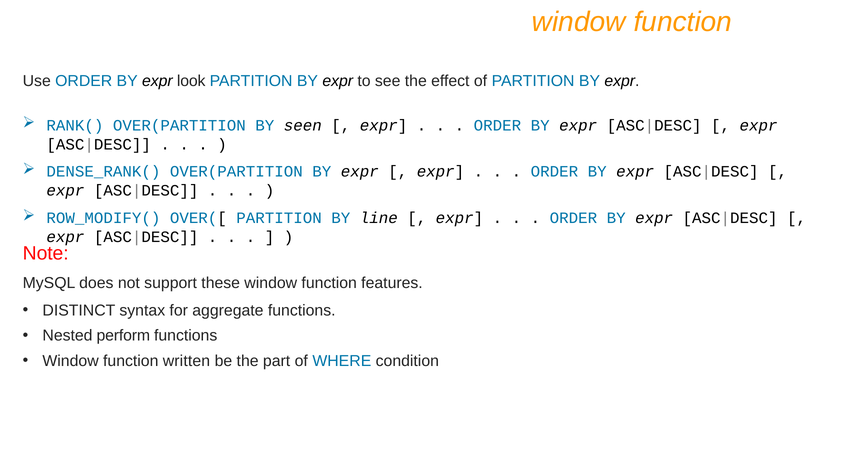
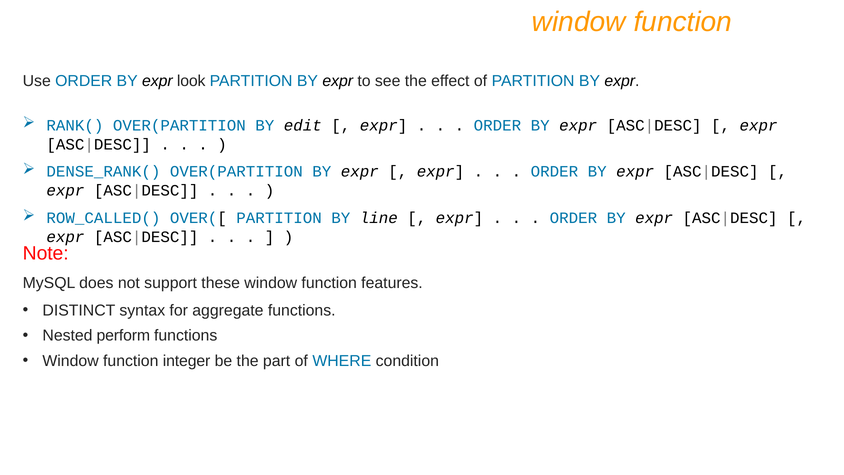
seen: seen -> edit (303, 125)
ROW_MODIFY(: ROW_MODIFY( -> ROW_CALLED( (103, 218)
written: written -> integer (187, 361)
